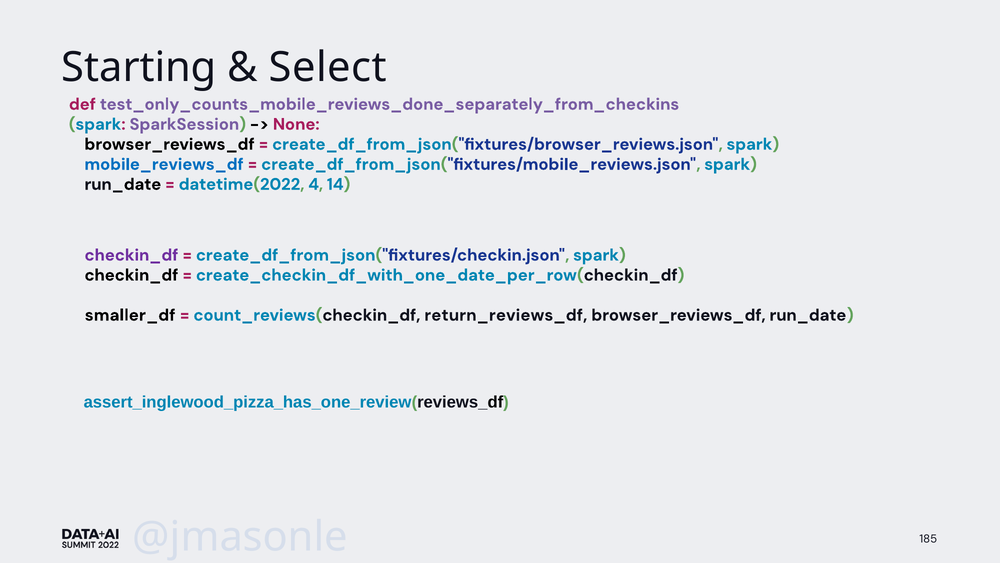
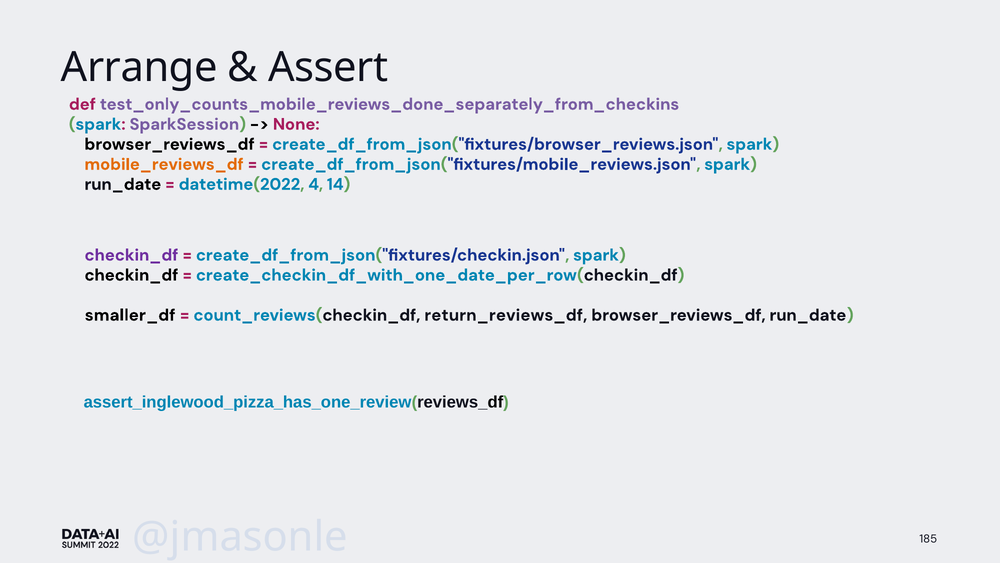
Starting: Starting -> Arrange (139, 68)
Select: Select -> Assert (328, 68)
mobile_reviews_df colour: blue -> orange (164, 164)
